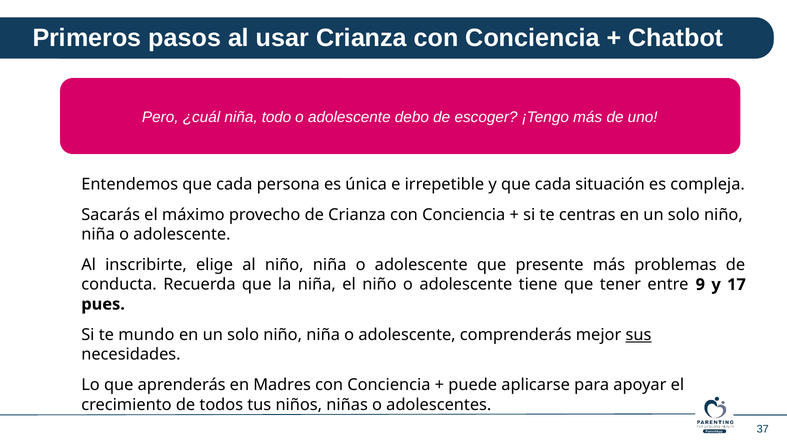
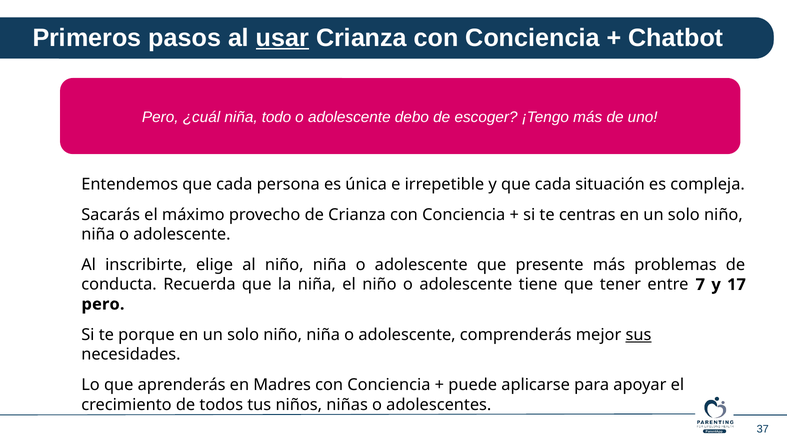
usar underline: none -> present (283, 38)
9: 9 -> 7 (700, 285)
pues: pues -> pero (103, 305)
mundo: mundo -> porque (146, 335)
